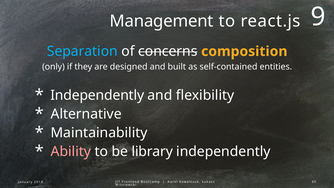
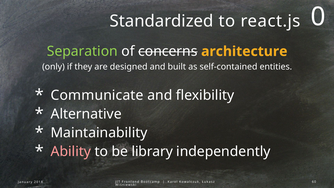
Management: Management -> Standardized (162, 21)
9: 9 -> 0 (318, 17)
Separation colour: light blue -> light green (82, 51)
composition: composition -> architecture (244, 51)
Independently: Independently -> Communicate (97, 95)
